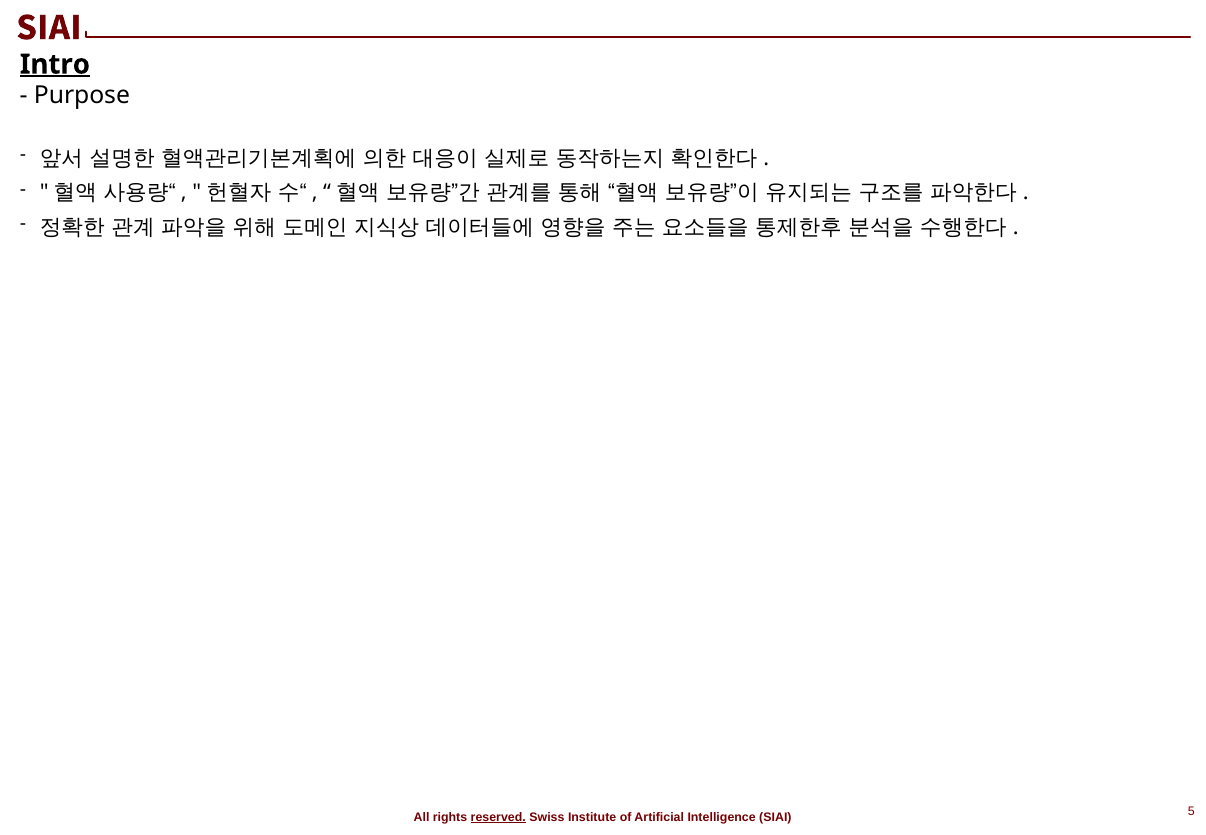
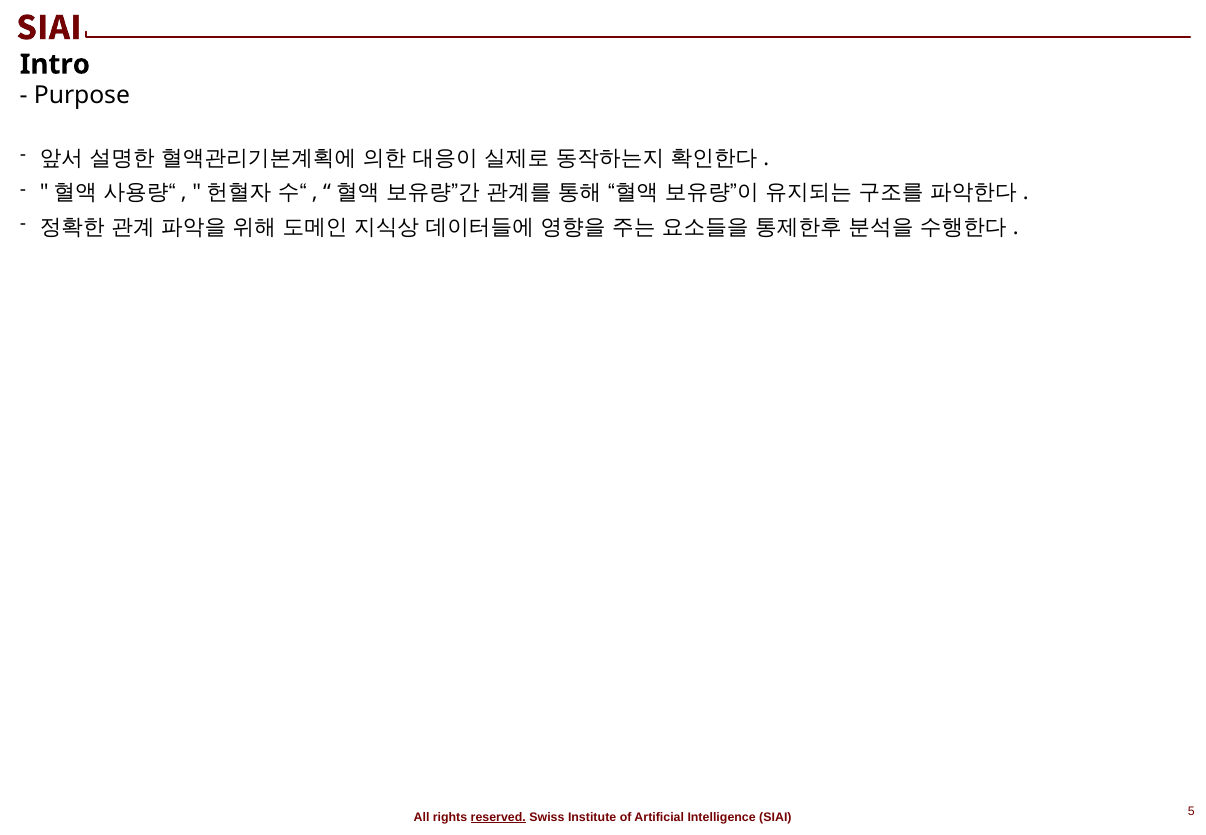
Intro underline: present -> none (55, 64)
